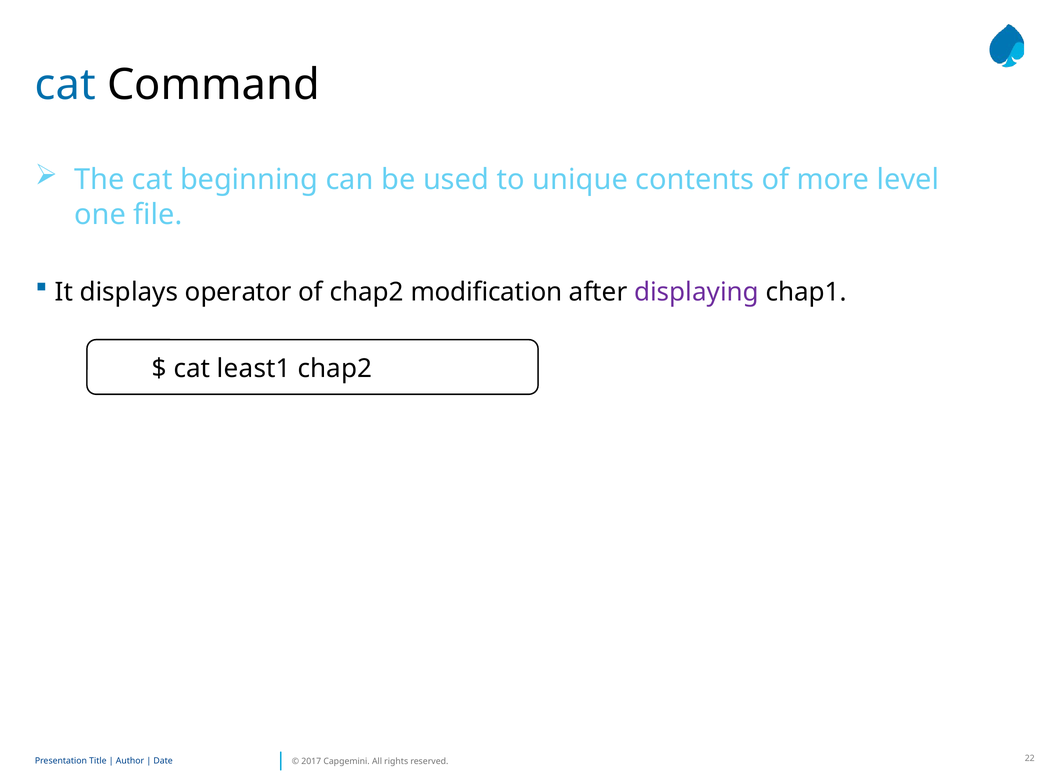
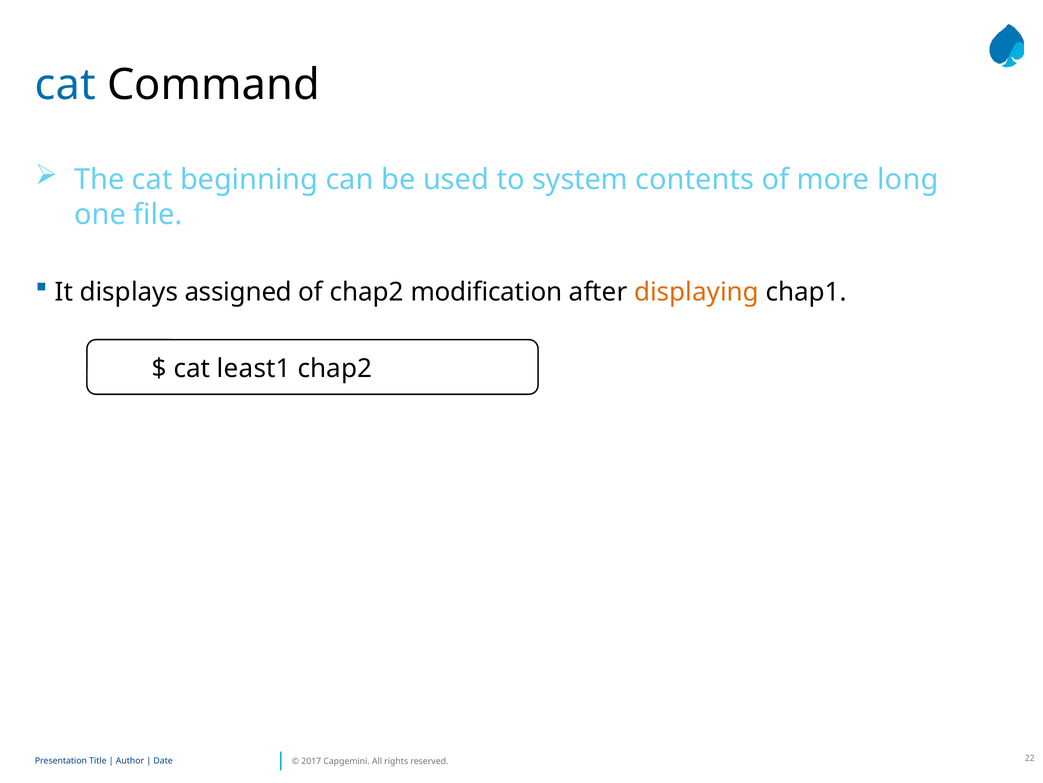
unique: unique -> system (580, 180)
level: level -> long (908, 180)
operator: operator -> assigned (238, 292)
displaying colour: purple -> orange (697, 292)
